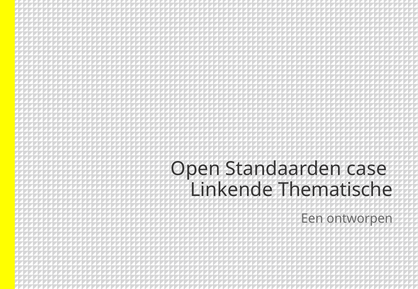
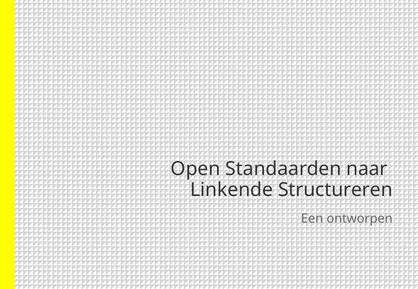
case: case -> naar (367, 169)
Thematische: Thematische -> Structureren (335, 190)
